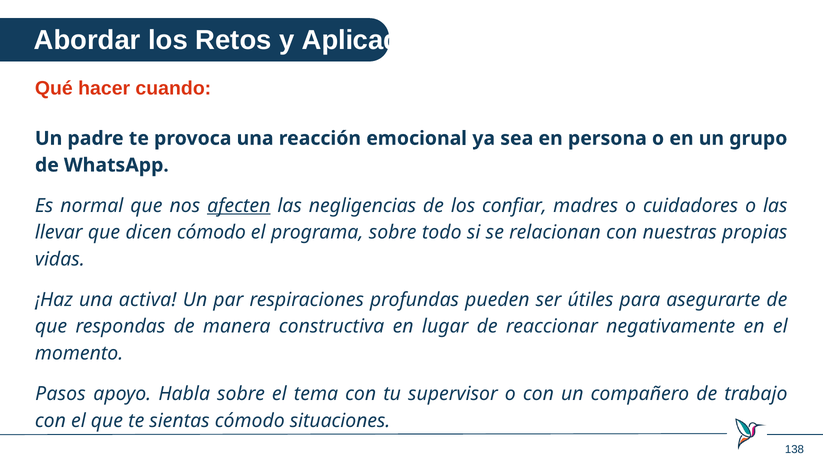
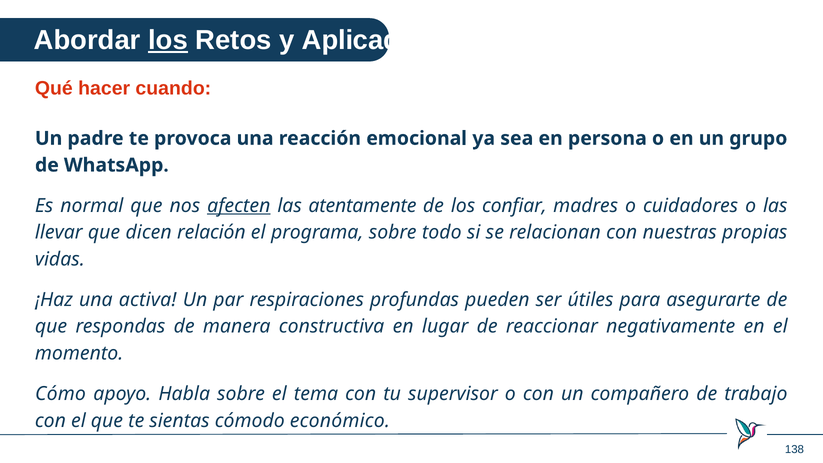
los underline: none -> present (168, 40)
negligencias: negligencias -> atentamente (362, 206)
dicen cómodo: cómodo -> relación (211, 232)
Pasos: Pasos -> Cómo (60, 394)
situaciones: situaciones -> económico (340, 421)
